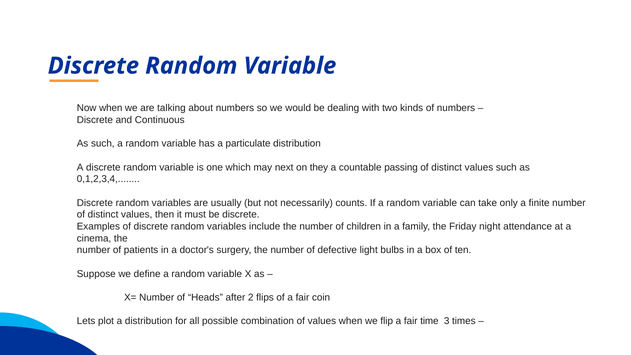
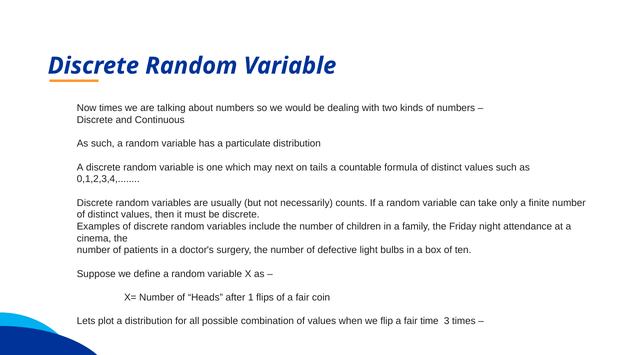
Now when: when -> times (111, 108)
they: they -> tails (319, 167)
passing: passing -> formula (401, 167)
2: 2 -> 1 (251, 297)
